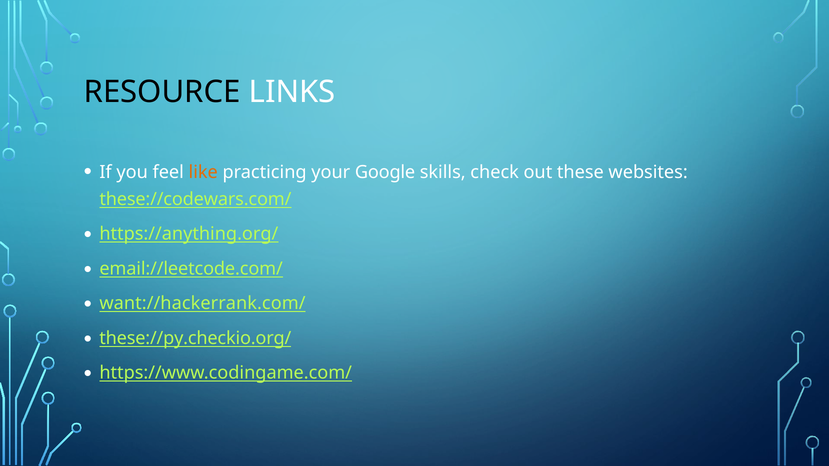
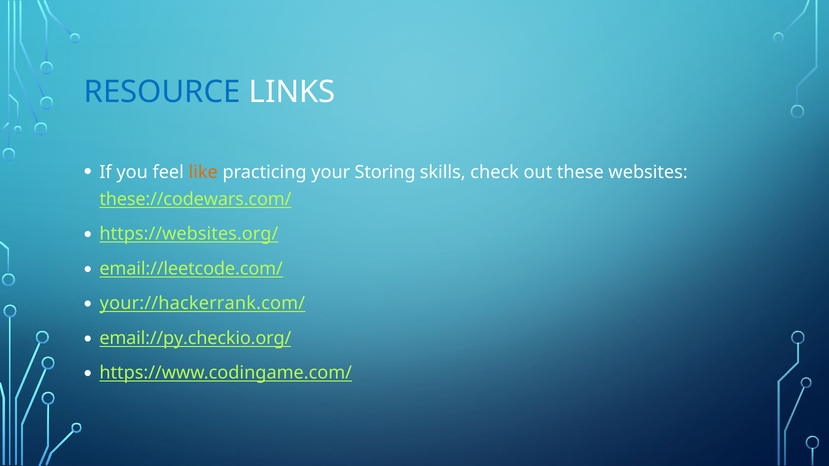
RESOURCE colour: black -> blue (162, 92)
Google: Google -> Storing (385, 173)
https://anything.org/: https://anything.org/ -> https://websites.org/ (189, 234)
want://hackerrank.com/: want://hackerrank.com/ -> your://hackerrank.com/ (202, 304)
these://py.checkio.org/: these://py.checkio.org/ -> email://py.checkio.org/ (195, 338)
